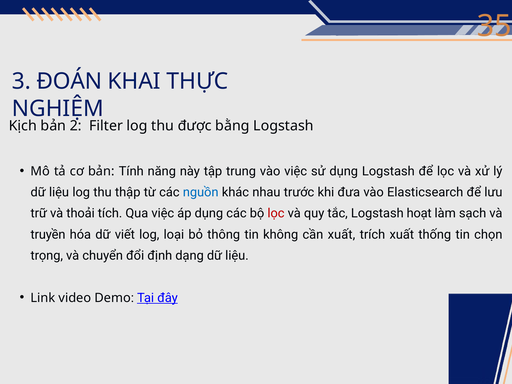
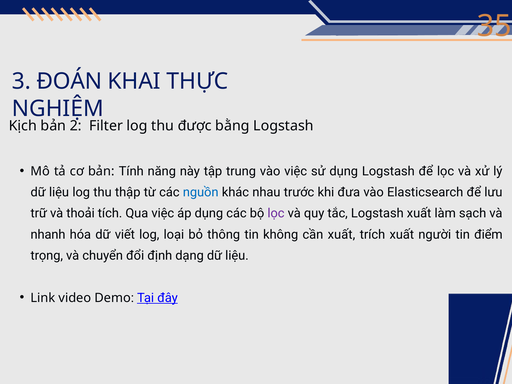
lọc colour: red -> purple (276, 213)
Logstash hoạt: hoạt -> xuất (419, 213)
truyền: truyền -> nhanh (48, 234)
thống: thống -> người (435, 234)
chọn: chọn -> điểm (488, 234)
